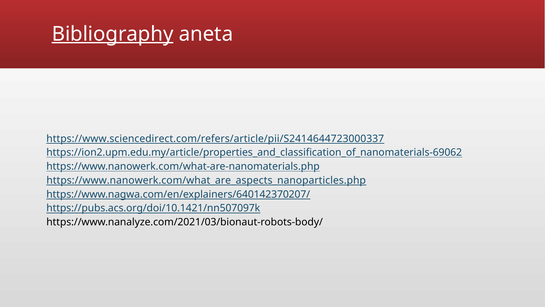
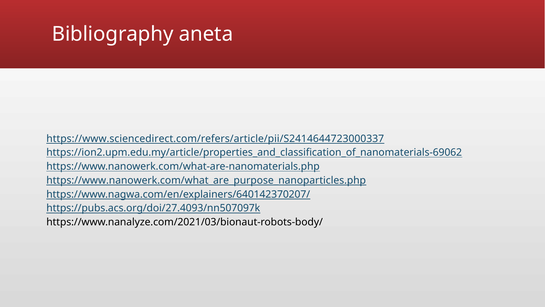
Bibliography underline: present -> none (113, 34)
https://www.nanowerk.com/what_are_aspects_nanoparticles.php: https://www.nanowerk.com/what_are_aspects_nanoparticles.php -> https://www.nanowerk.com/what_are_purpose_nanoparticles.php (206, 180)
https://pubs.acs.org/doi/10.1421/nn507097k: https://pubs.acs.org/doi/10.1421/nn507097k -> https://pubs.acs.org/doi/27.4093/nn507097k (153, 208)
